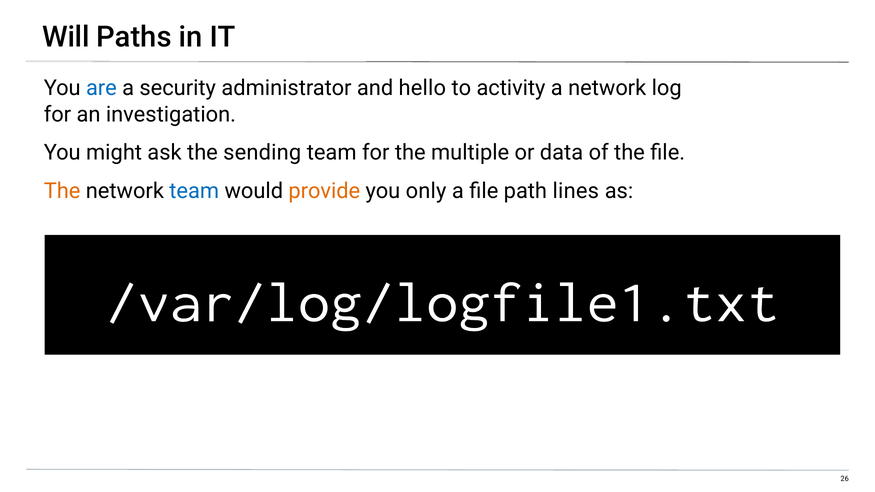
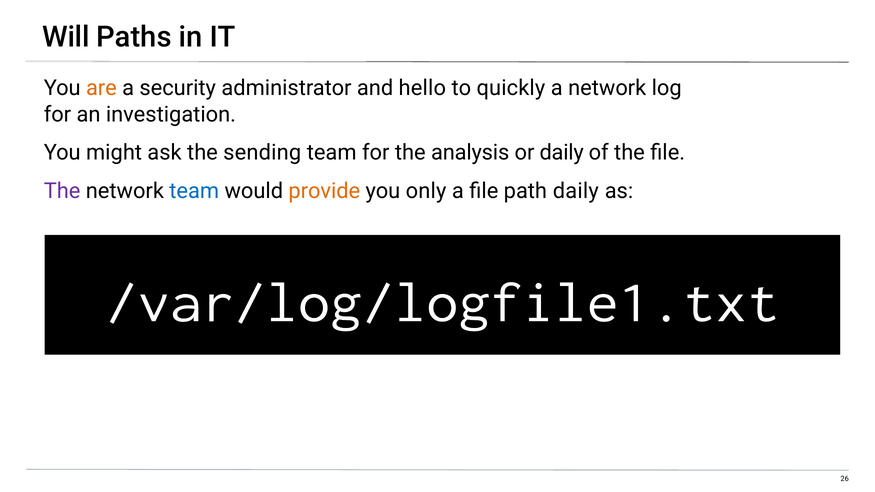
are colour: blue -> orange (101, 88)
activity: activity -> quickly (511, 88)
multiple: multiple -> analysis (470, 153)
or data: data -> daily (562, 153)
The colour: orange -> purple (62, 191)
path lines: lines -> daily (576, 191)
